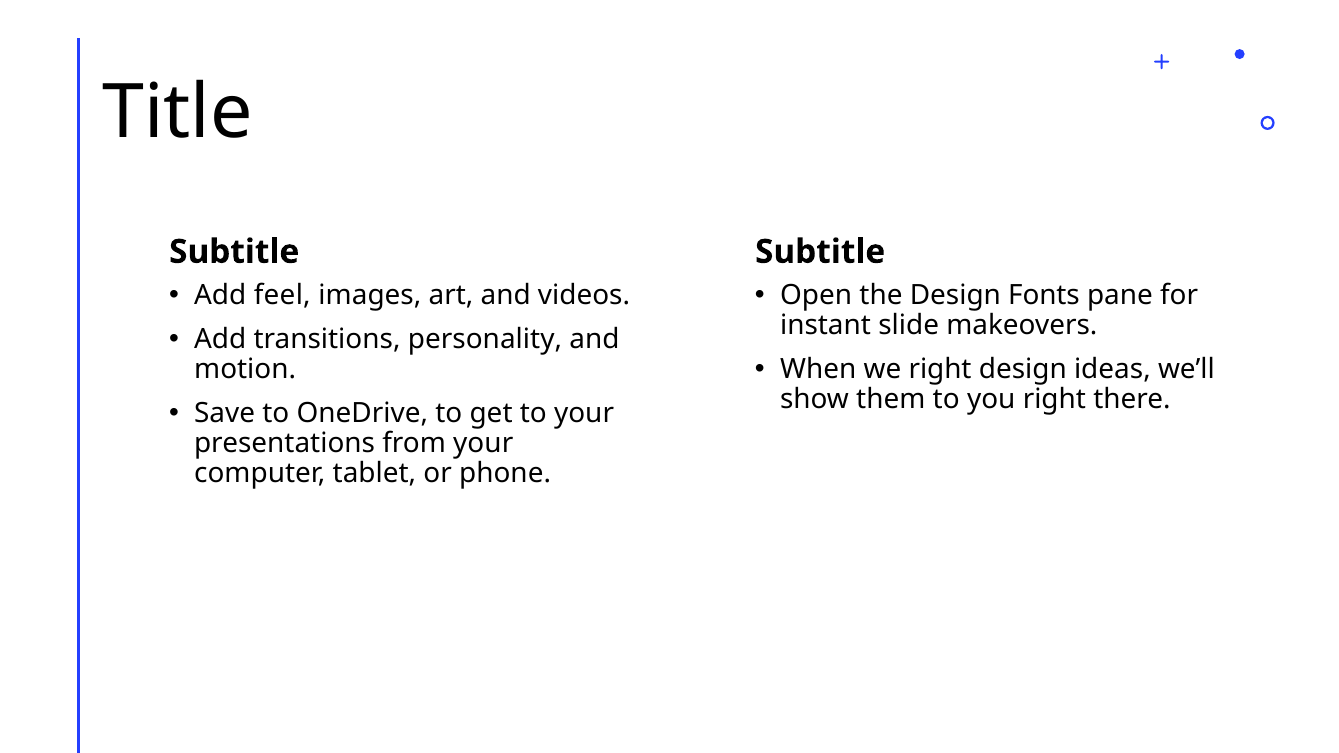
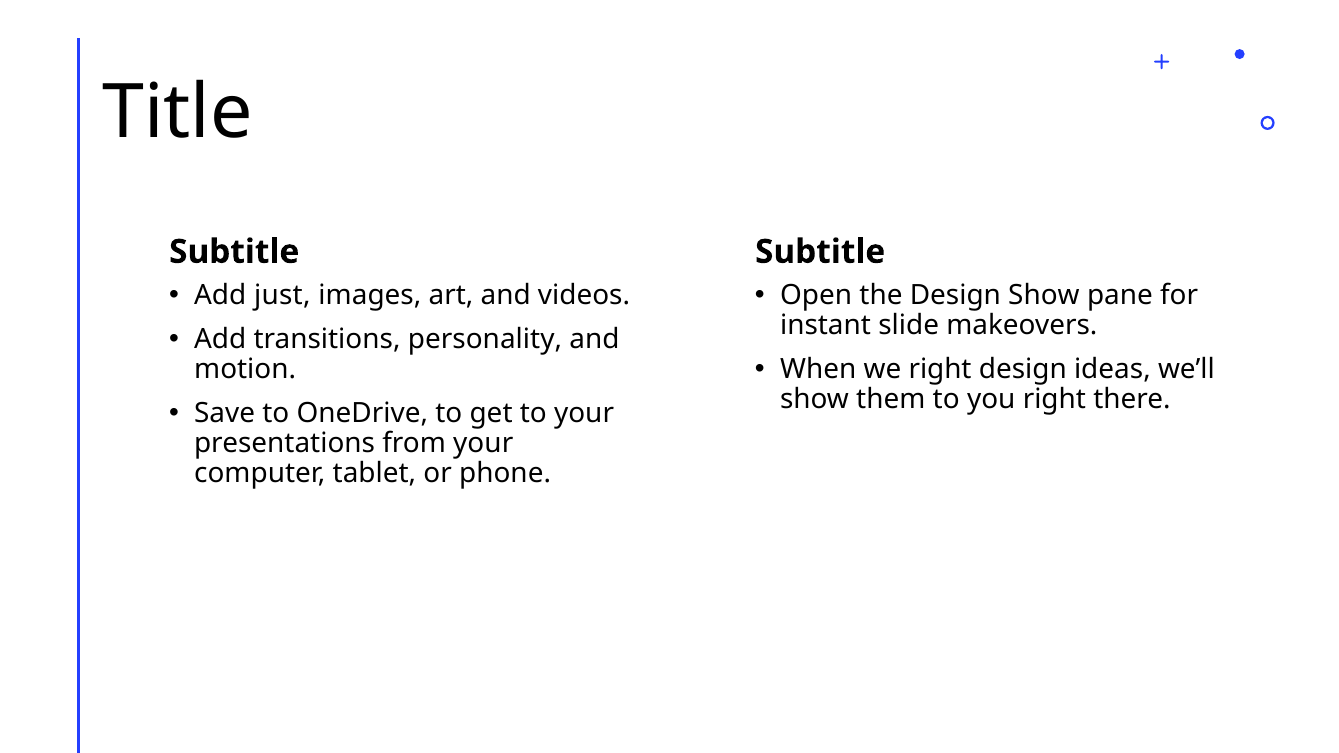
feel: feel -> just (282, 295)
Design Fonts: Fonts -> Show (1044, 295)
